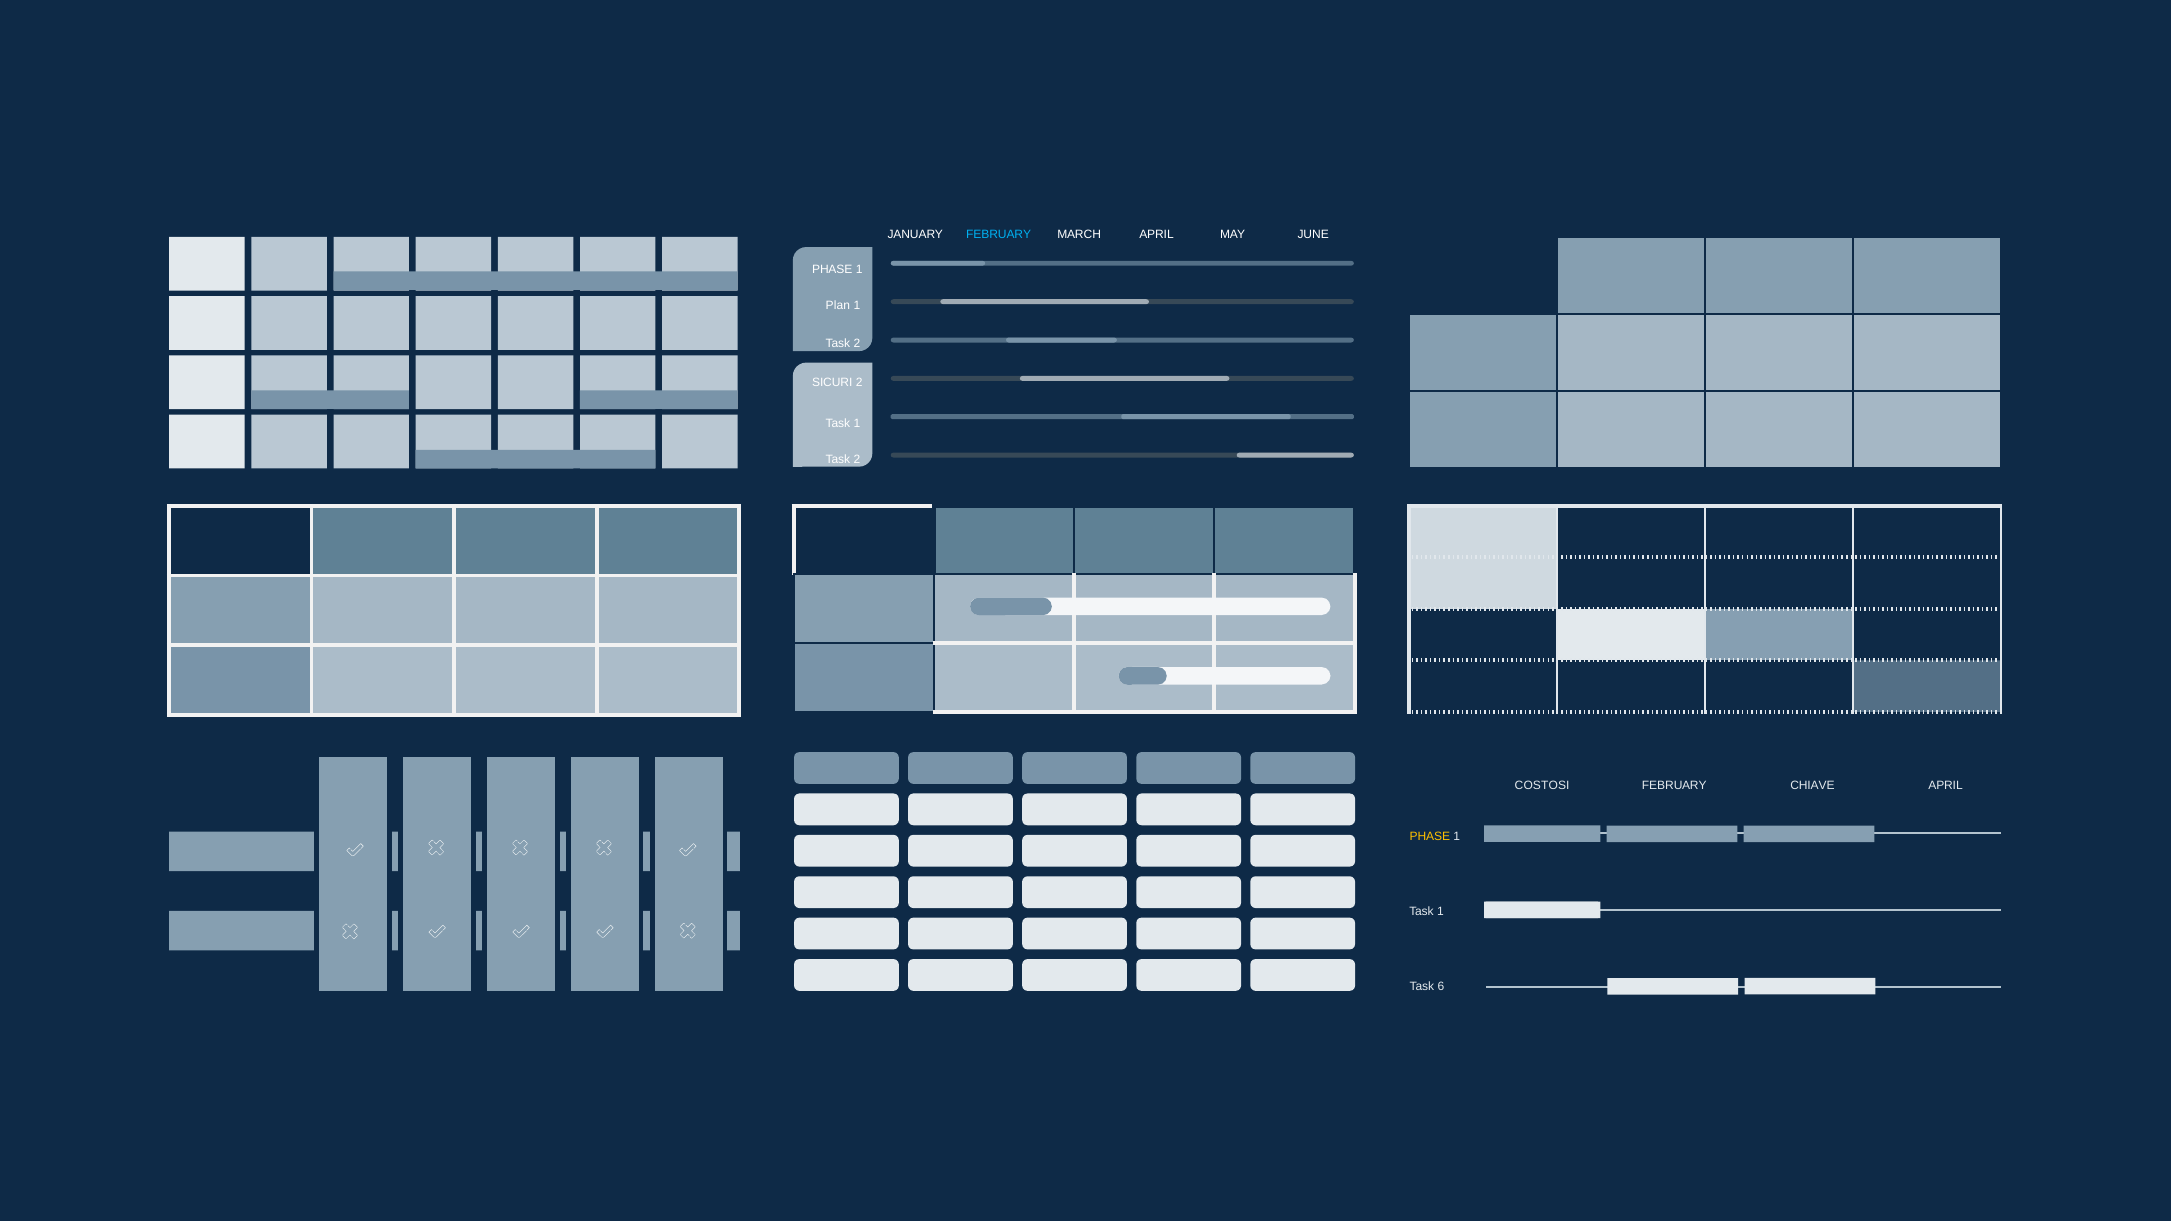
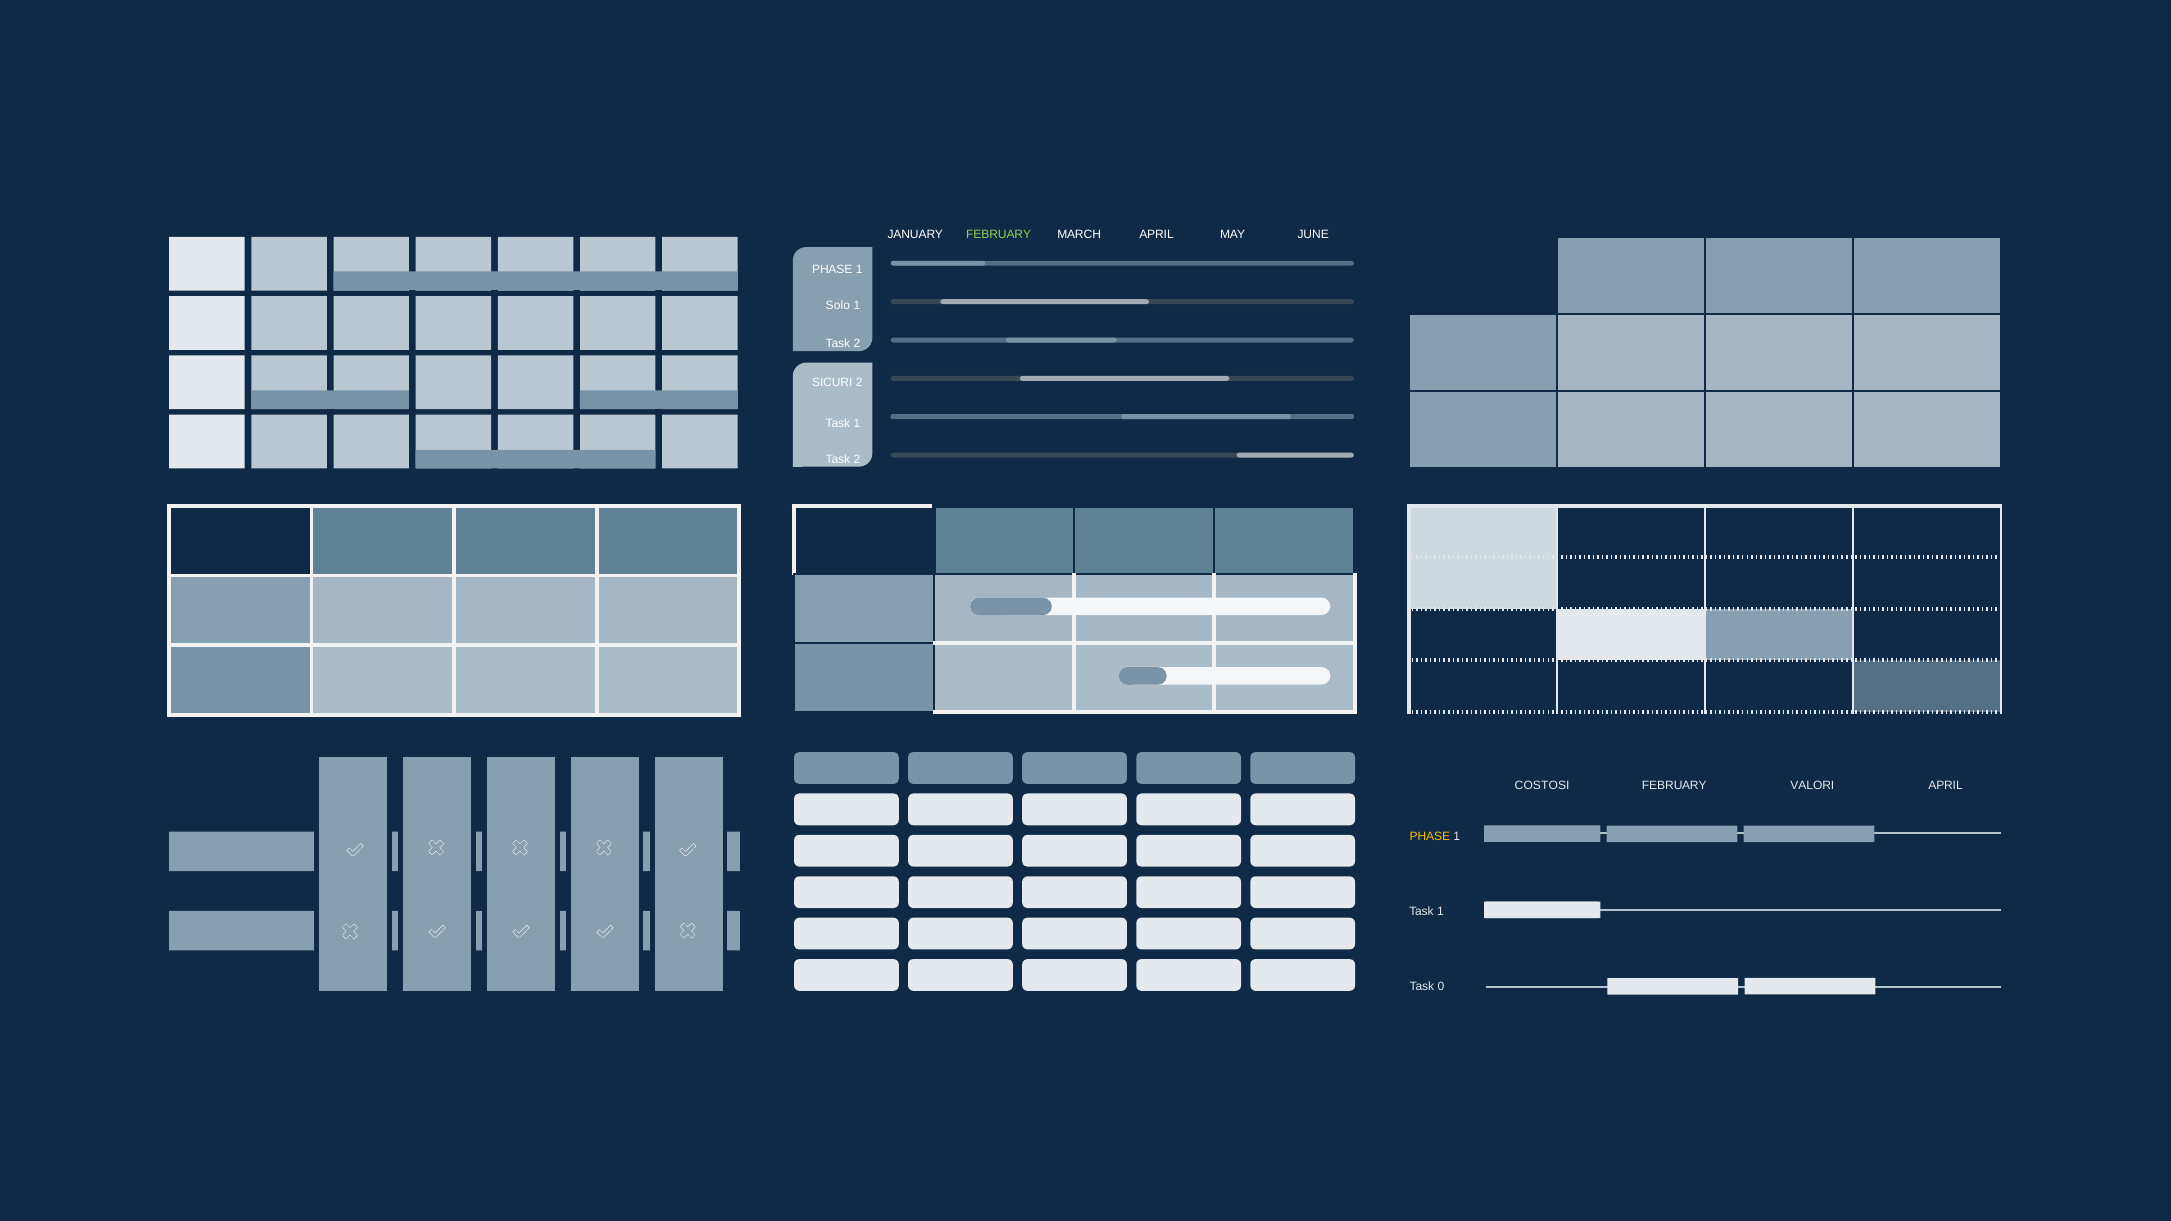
FEBRUARY colour: light blue -> light green (999, 234)
Plan: Plan -> Solo (838, 306)
CHIAVE: CHIAVE -> VALORI (1812, 786)
6: 6 -> 0 (1441, 987)
